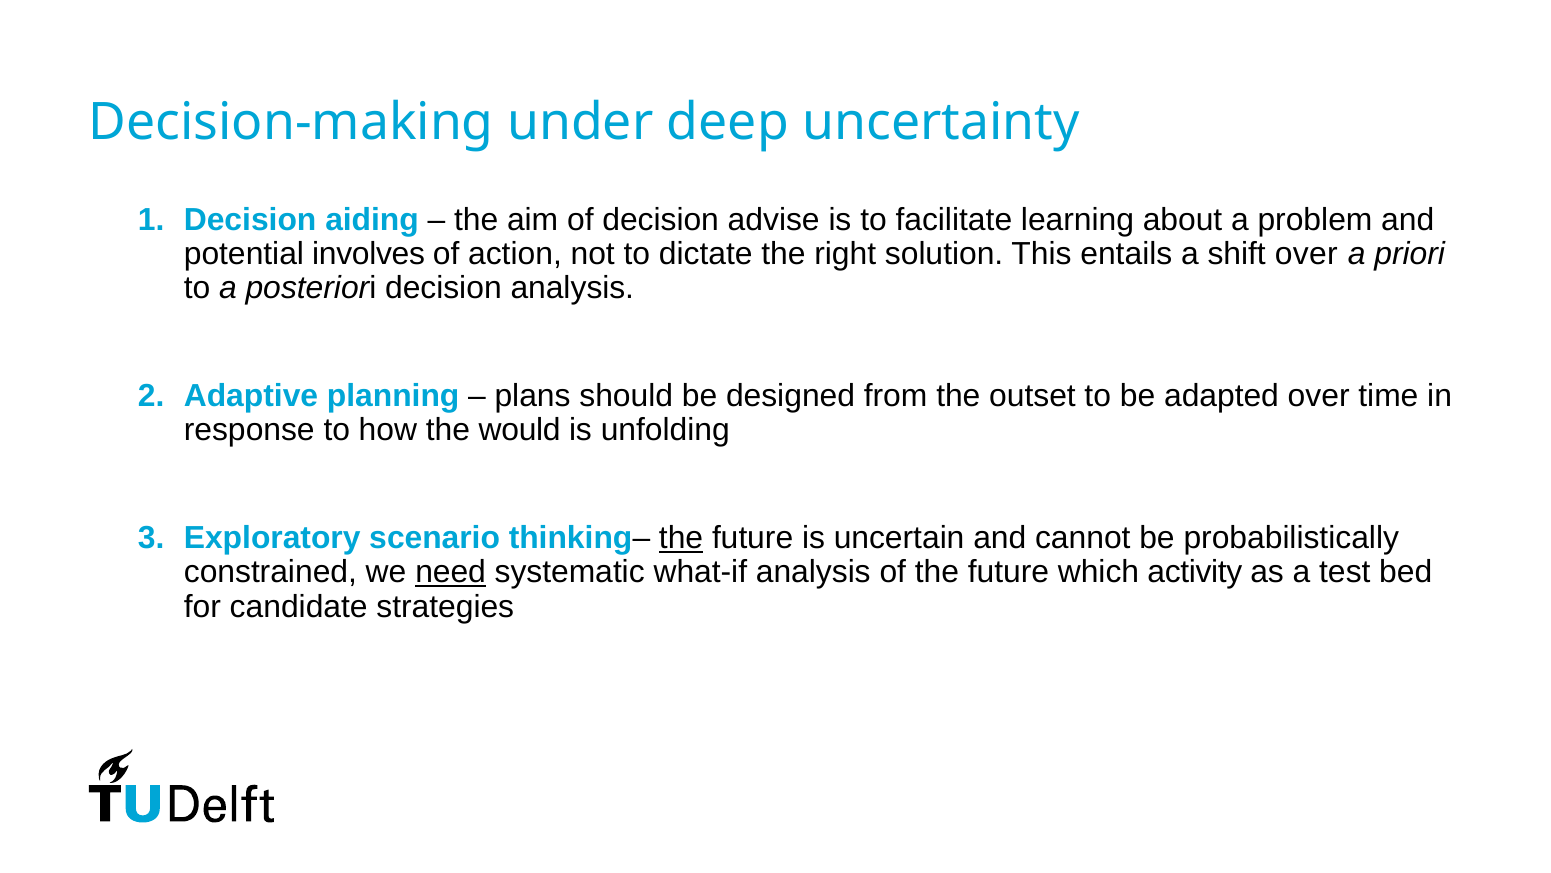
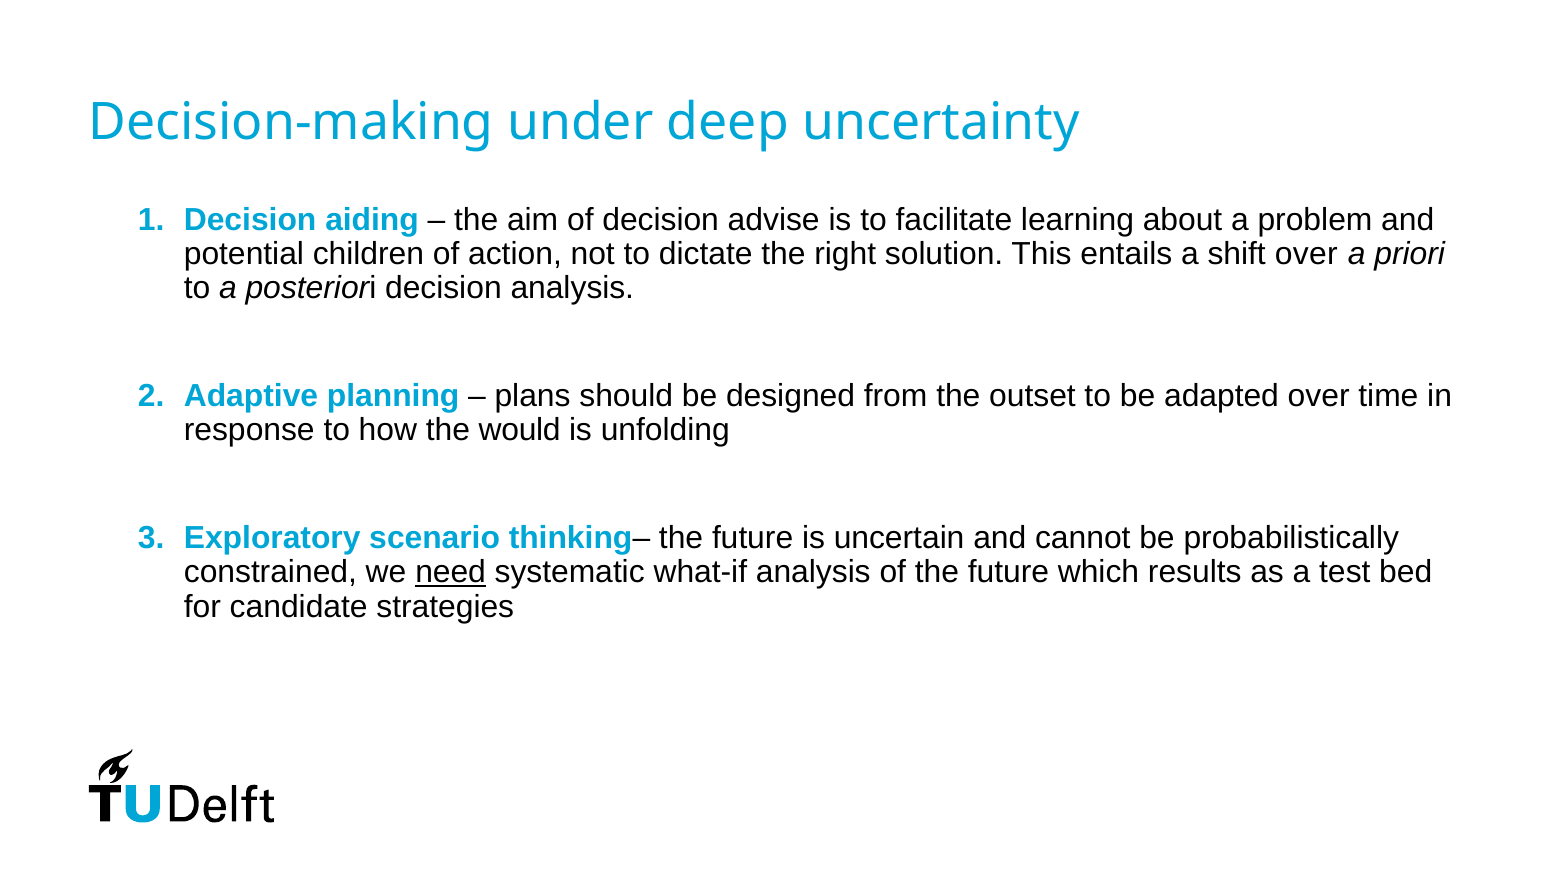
involves: involves -> children (368, 254)
the underline: present -> none (681, 538)
activity: activity -> results (1195, 572)
